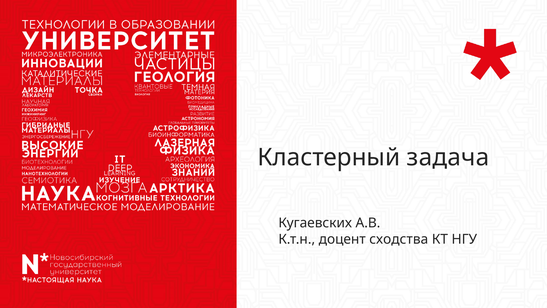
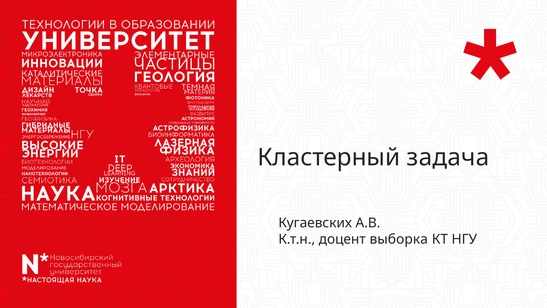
сходства: сходства -> выборка (399, 239)
